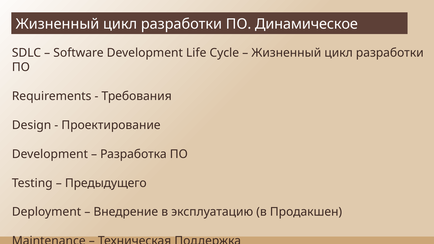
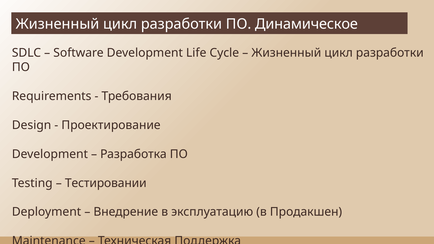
Предыдущего: Предыдущего -> Тестировании (106, 183)
